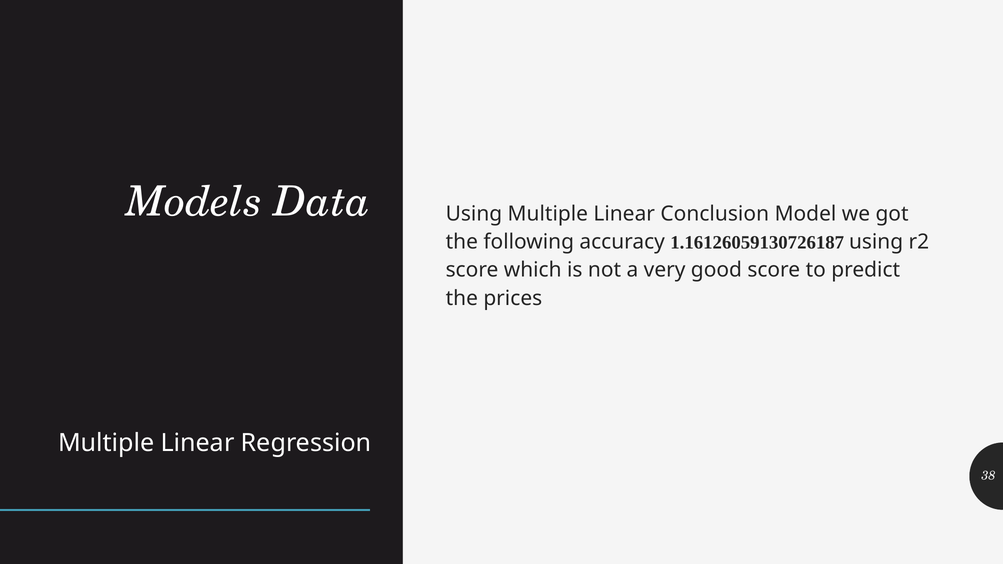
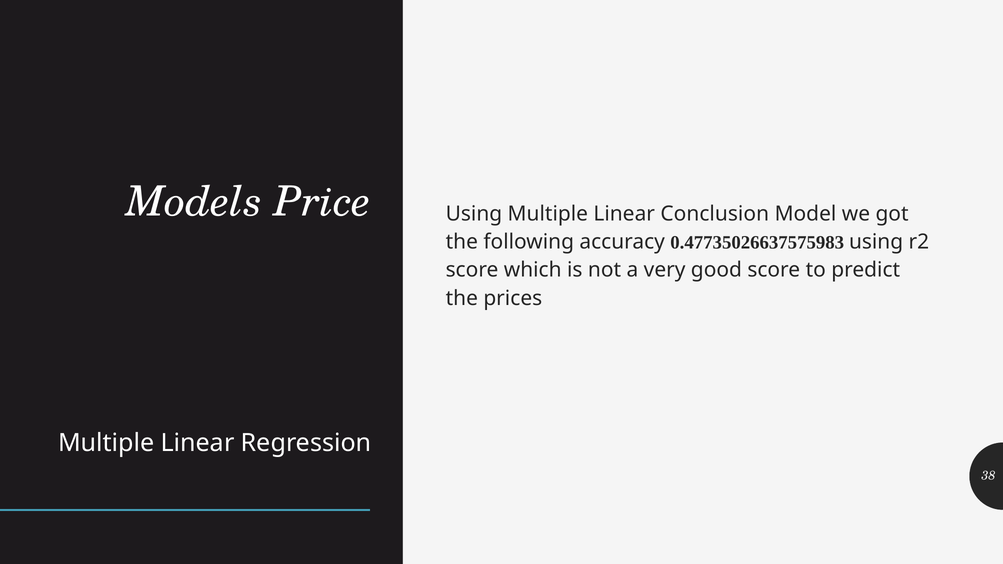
Data: Data -> Price (322, 202)
1.16126059130726187: 1.16126059130726187 -> 0.47735026637575983 (757, 243)
